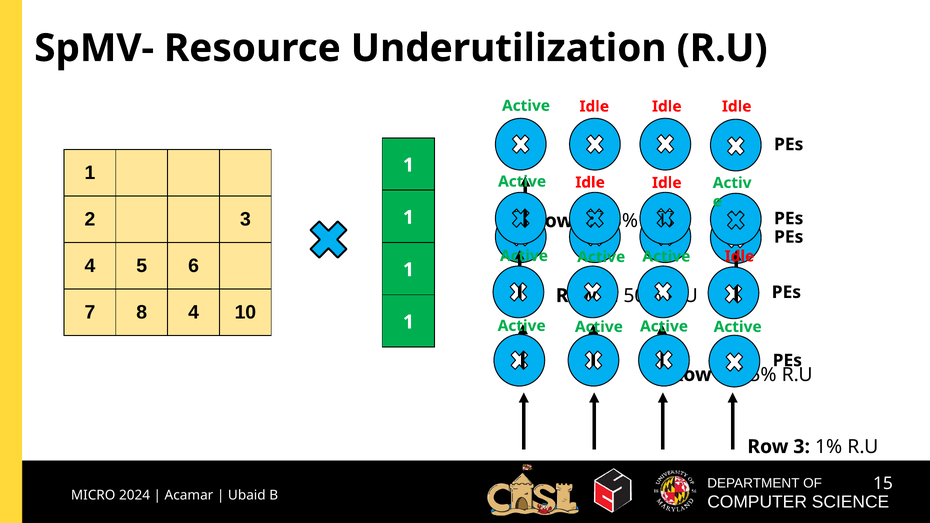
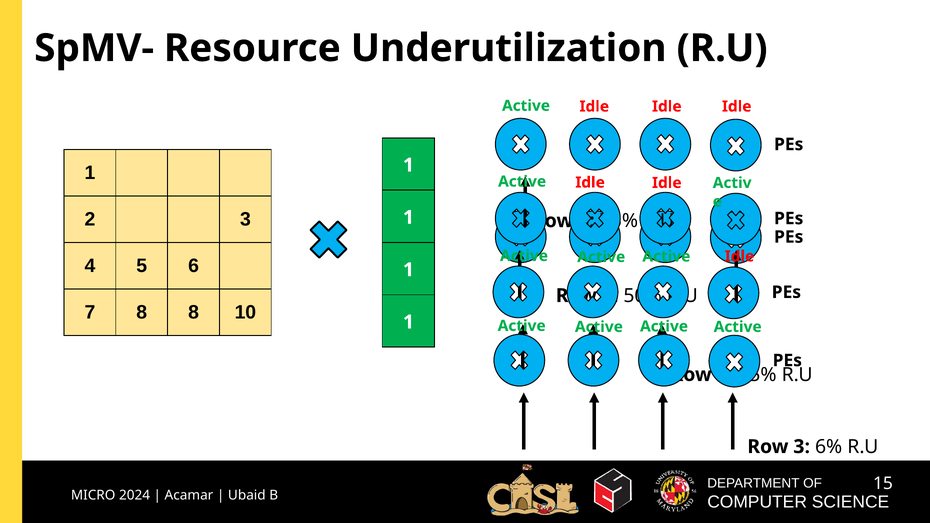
8 4: 4 -> 8 (194, 313)
1%: 1% -> 6% (829, 447)
